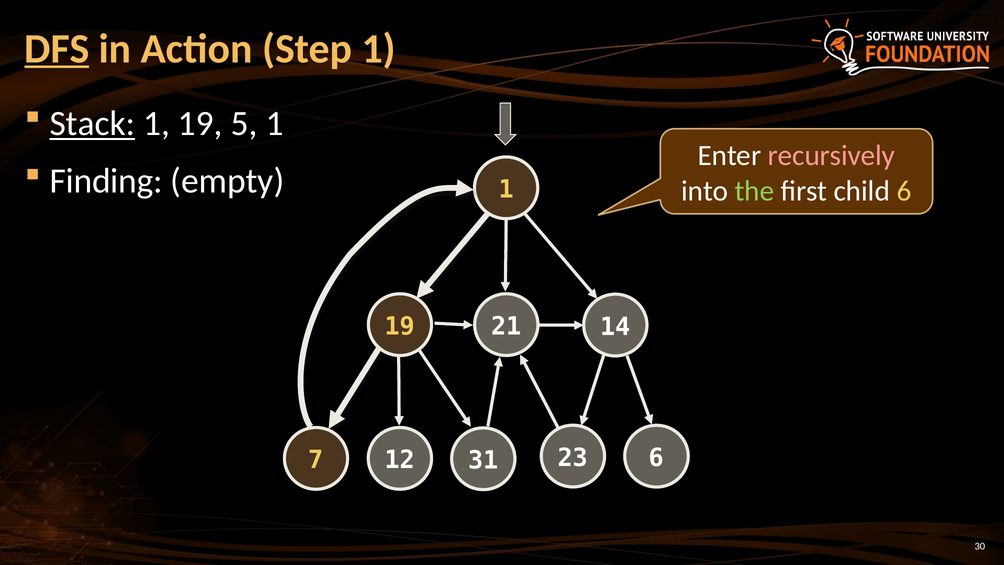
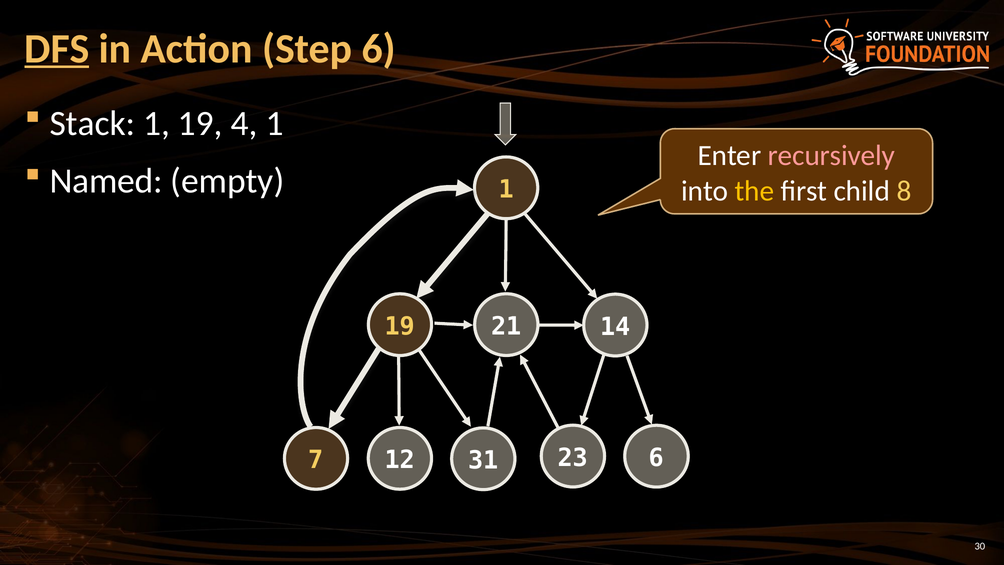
Step 1: 1 -> 6 (379, 49)
Stack underline: present -> none (92, 124)
5: 5 -> 4 (244, 124)
Finding: Finding -> Named (106, 181)
the colour: light green -> yellow (754, 191)
child 6: 6 -> 8 (904, 191)
